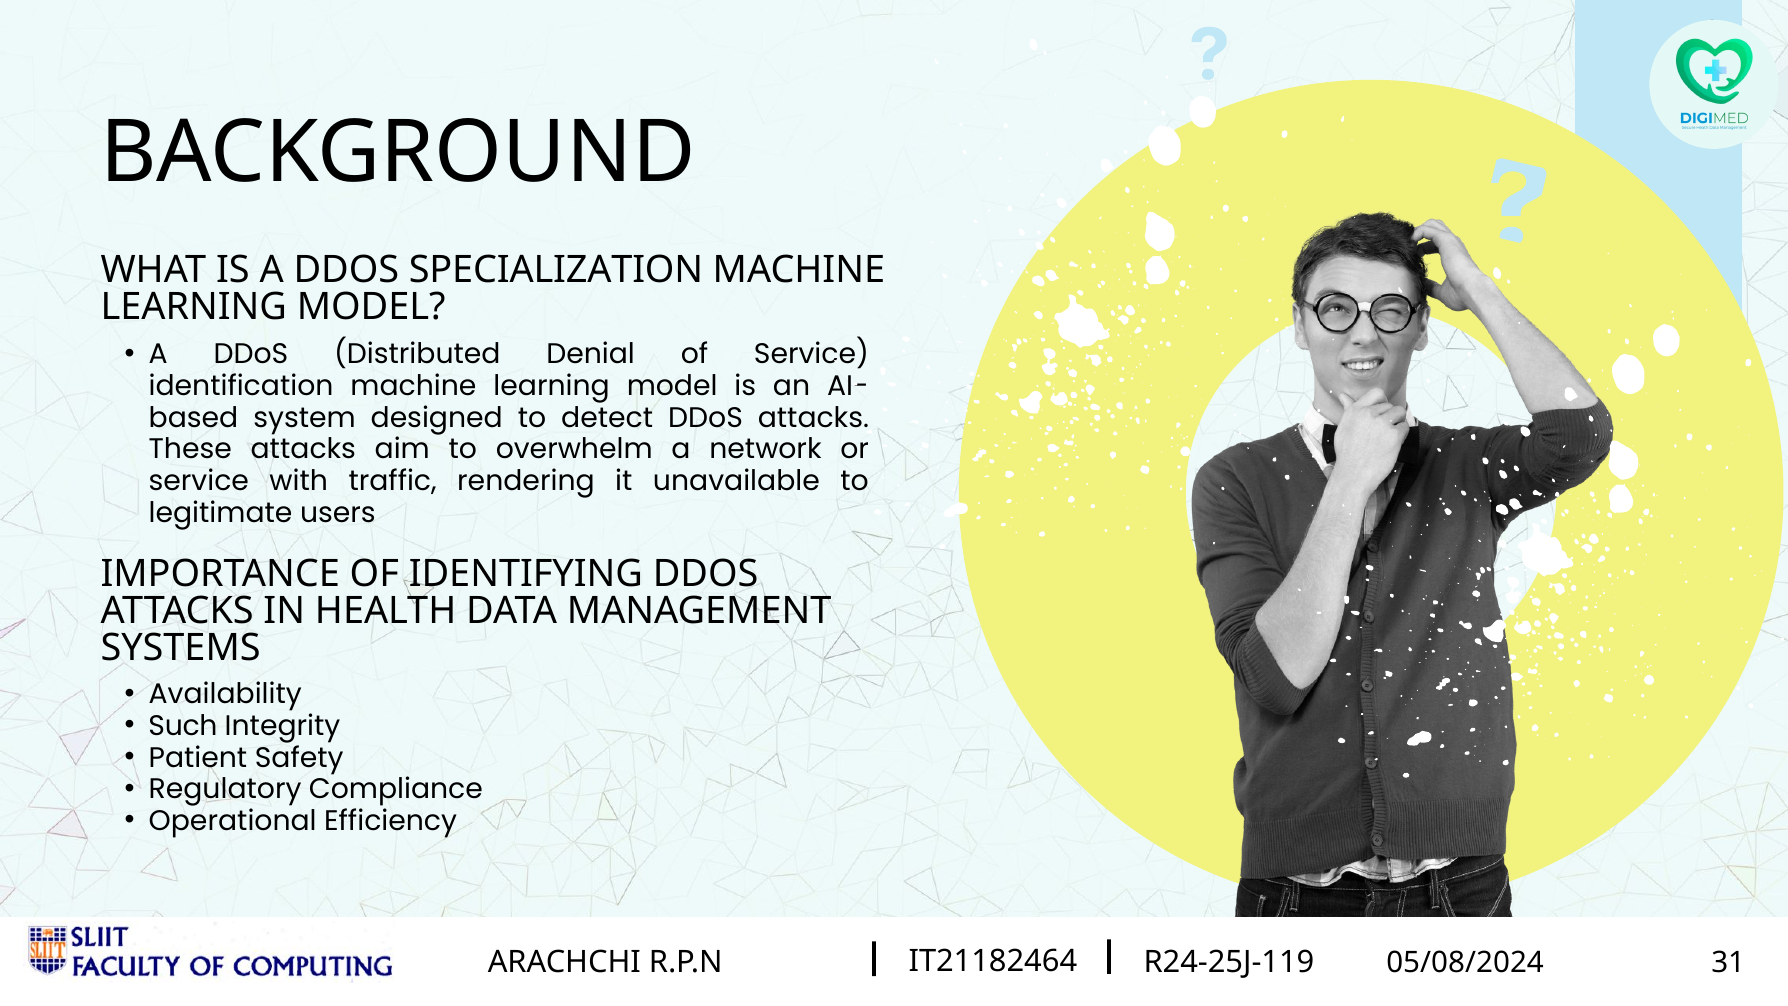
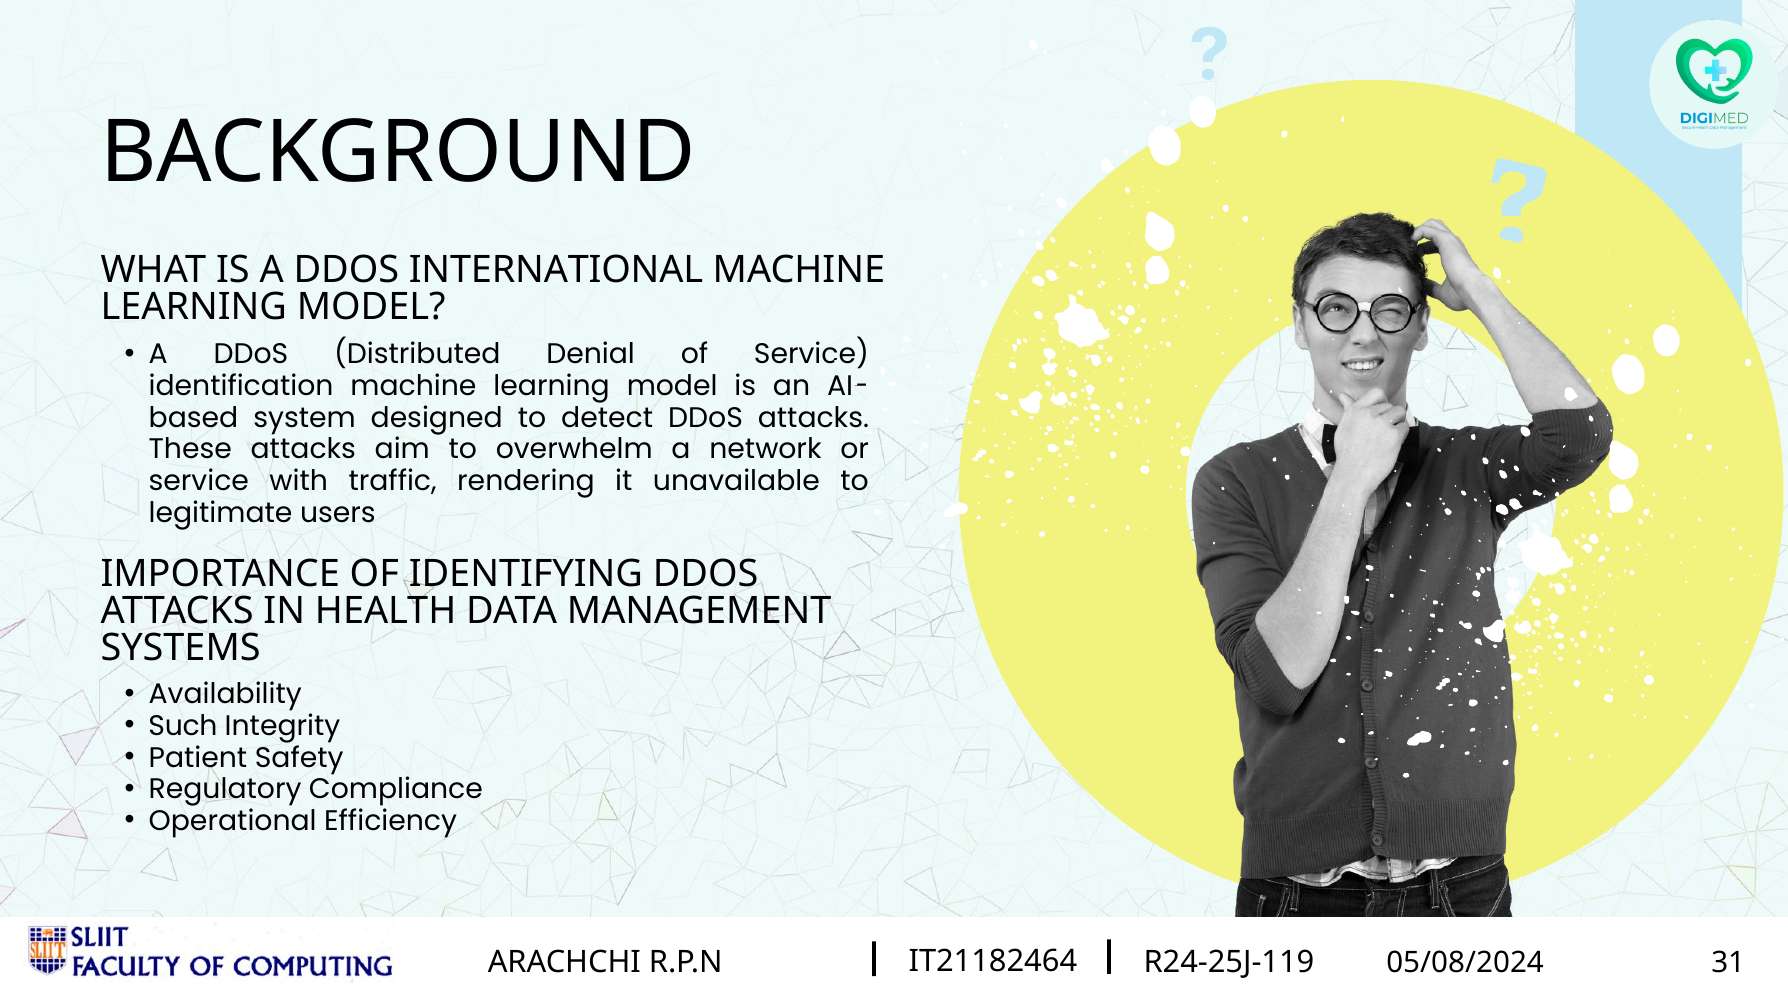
SPECIALIZATION: SPECIALIZATION -> INTERNATIONAL (556, 270)
